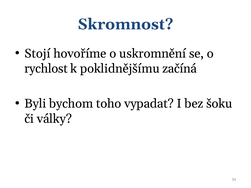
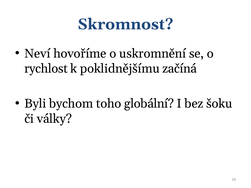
Stojí: Stojí -> Neví (37, 54)
vypadat: vypadat -> globální (149, 104)
